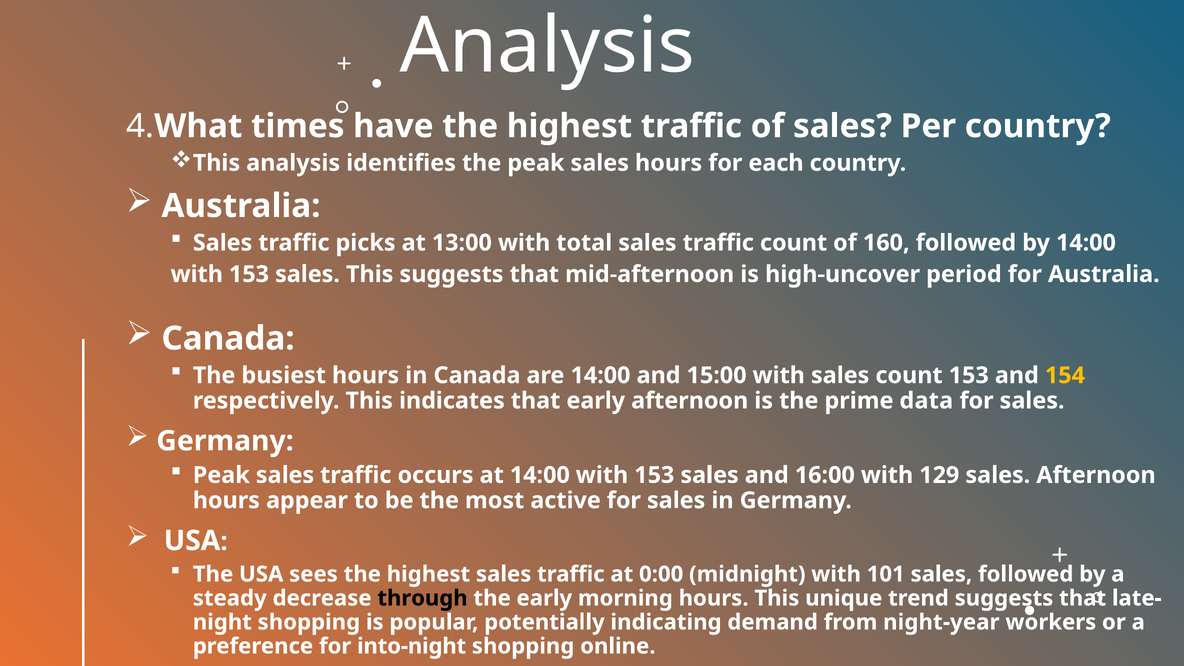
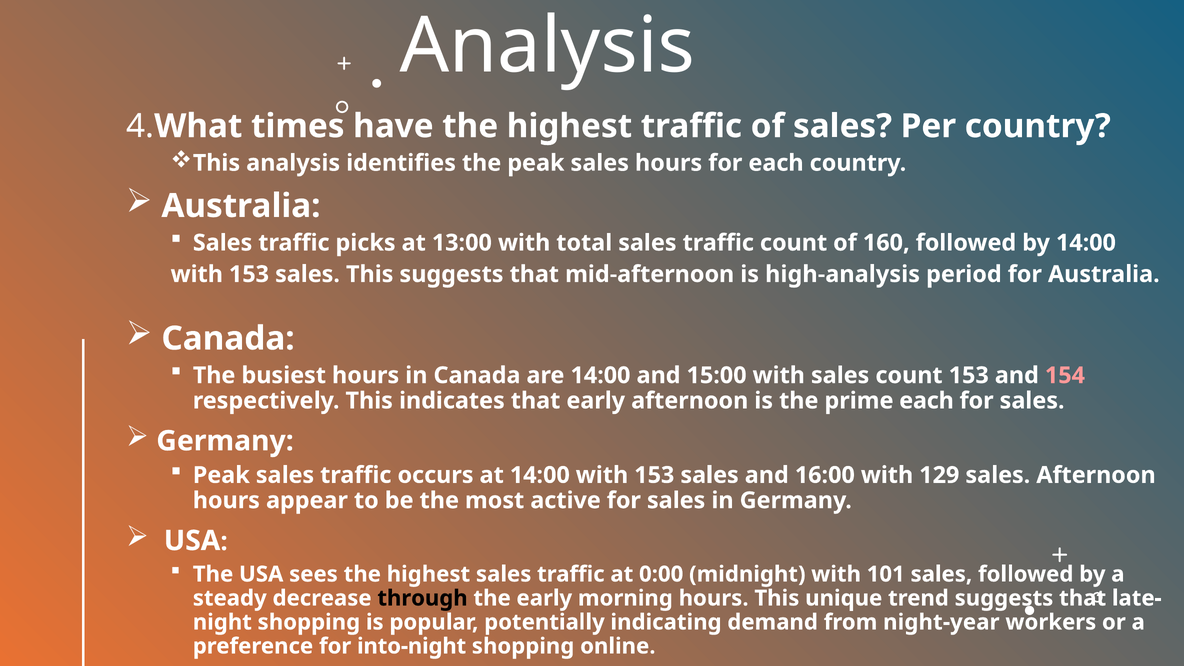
high-uncover: high-uncover -> high-analysis (843, 274)
154 colour: yellow -> pink (1065, 375)
prime data: data -> each (927, 401)
